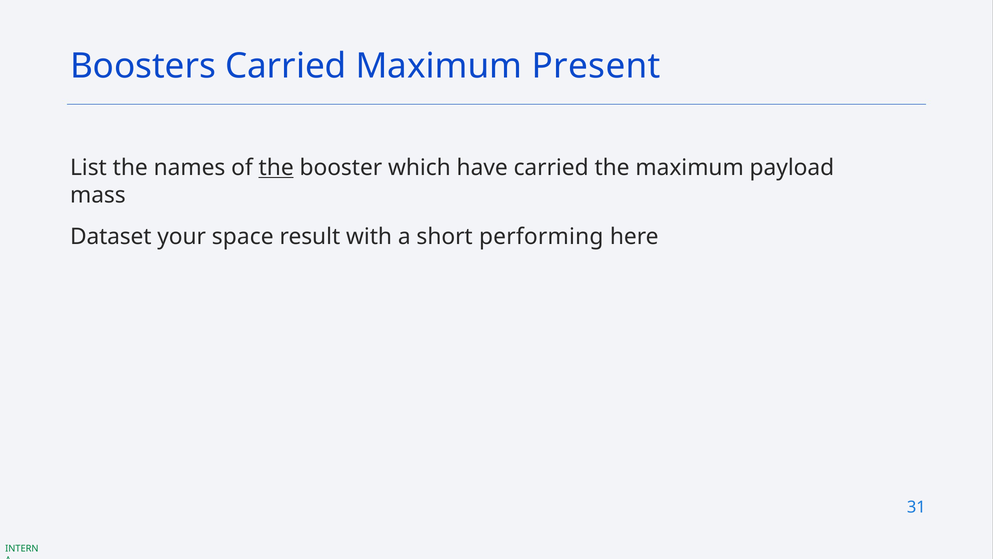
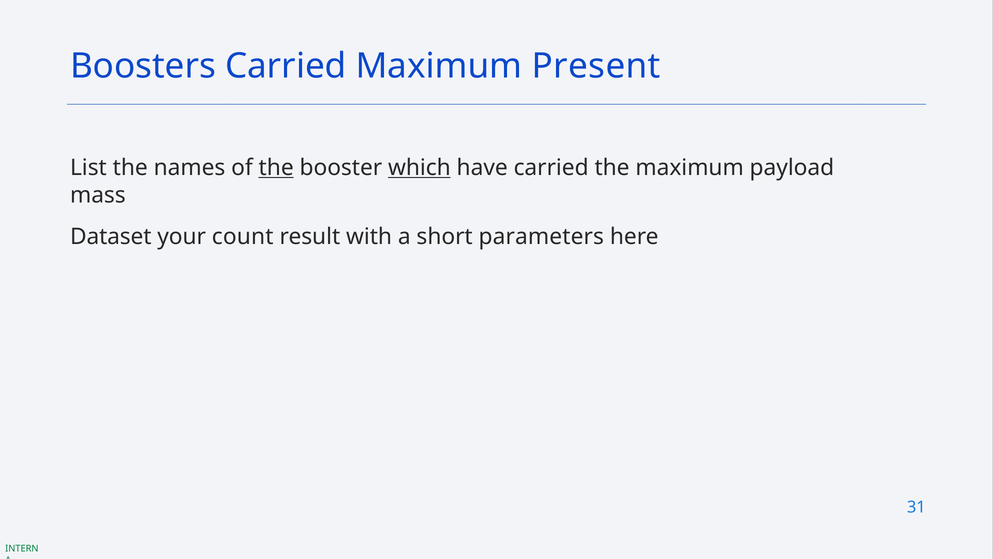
which underline: none -> present (419, 168)
space: space -> count (243, 237)
performing: performing -> parameters (541, 237)
